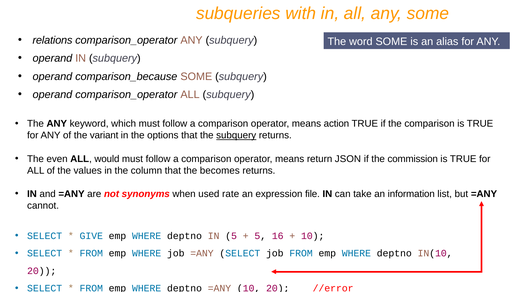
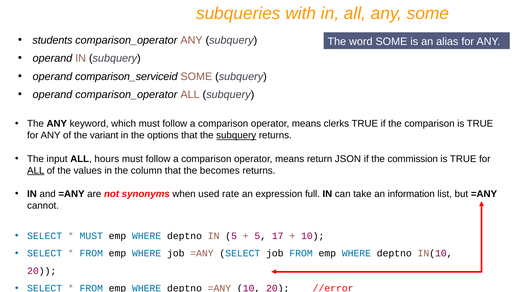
relations: relations -> students (52, 40)
comparison_because: comparison_because -> comparison_serviceid (126, 76)
action: action -> clerks (336, 123)
even: even -> input (57, 158)
would: would -> hours (107, 158)
ALL underline: none -> present (36, 170)
file: file -> full (312, 193)
GIVE: GIVE -> MUST (91, 235)
16: 16 -> 17 (278, 235)
